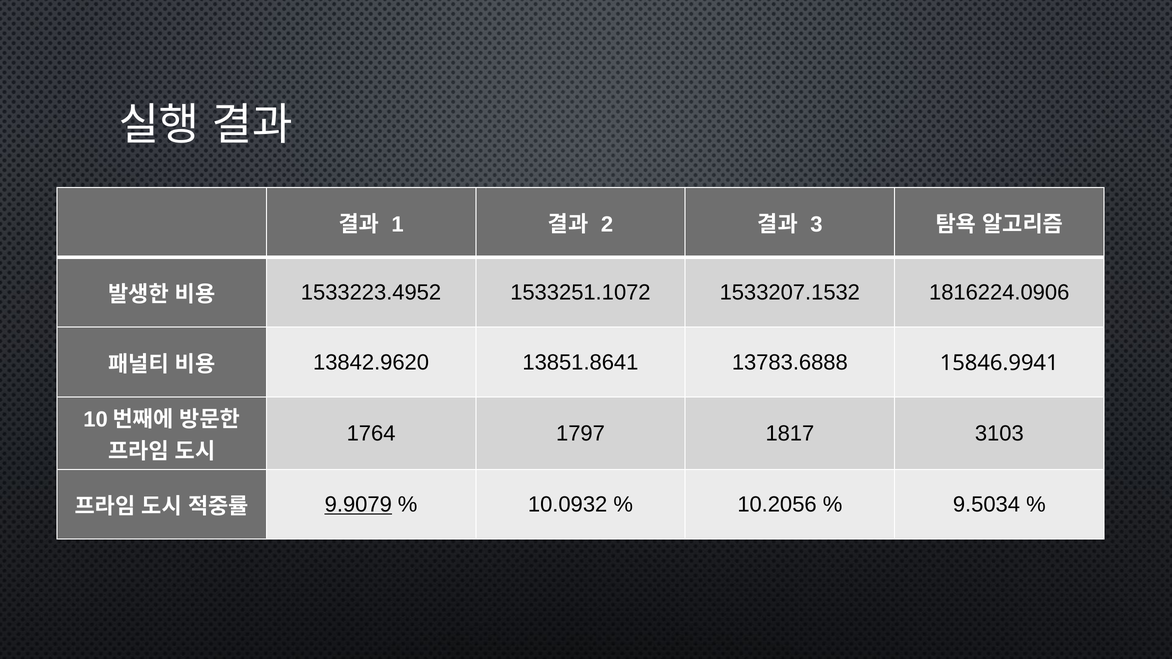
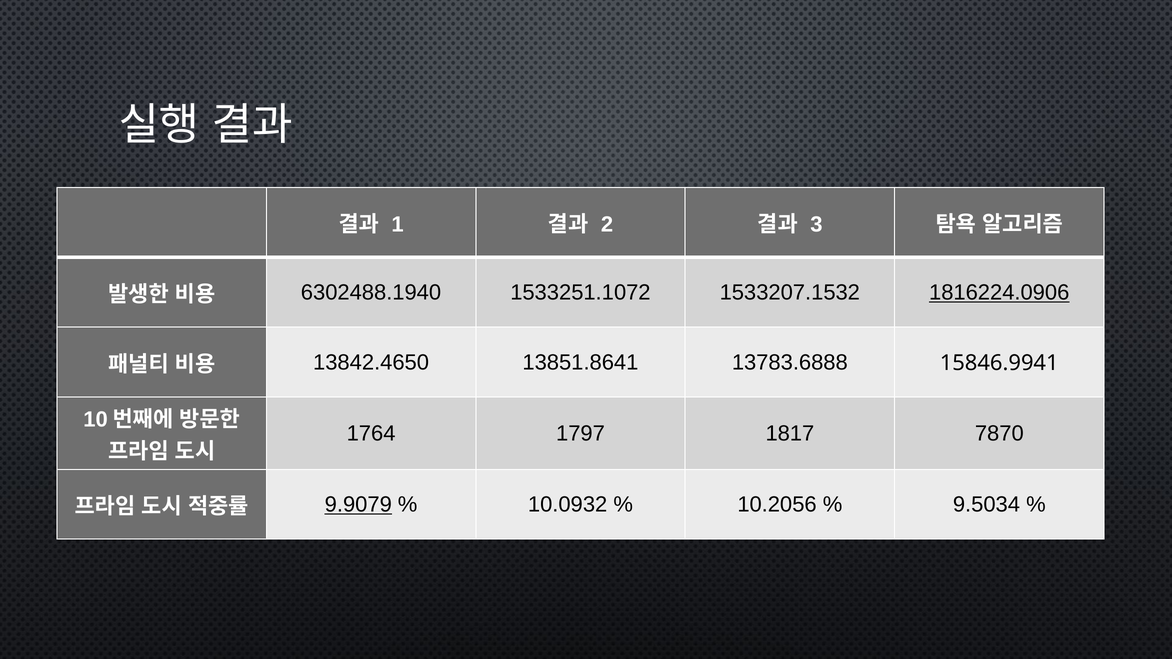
1533223.4952: 1533223.4952 -> 6302488.1940 (371, 293)
1816224.0906 underline: none -> present (999, 293)
13842.9620: 13842.9620 -> 13842.4650 (371, 362)
3103: 3103 -> 7870 (999, 434)
